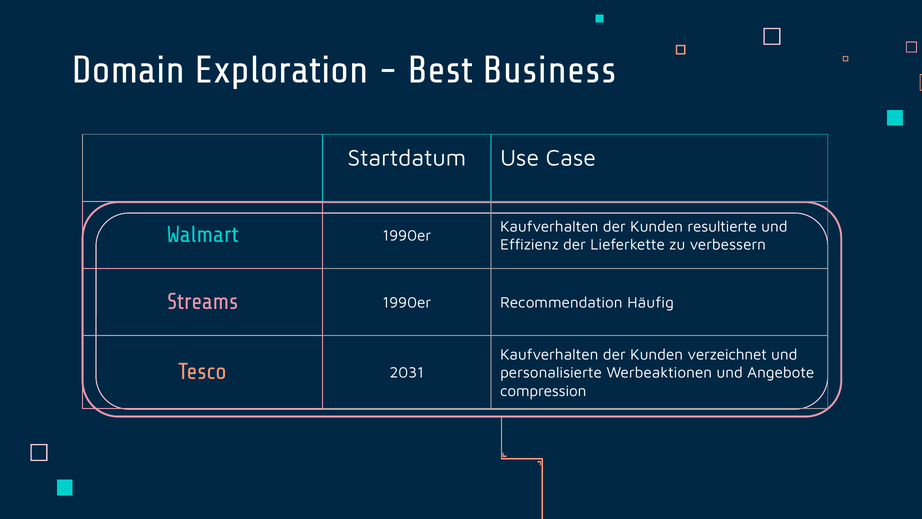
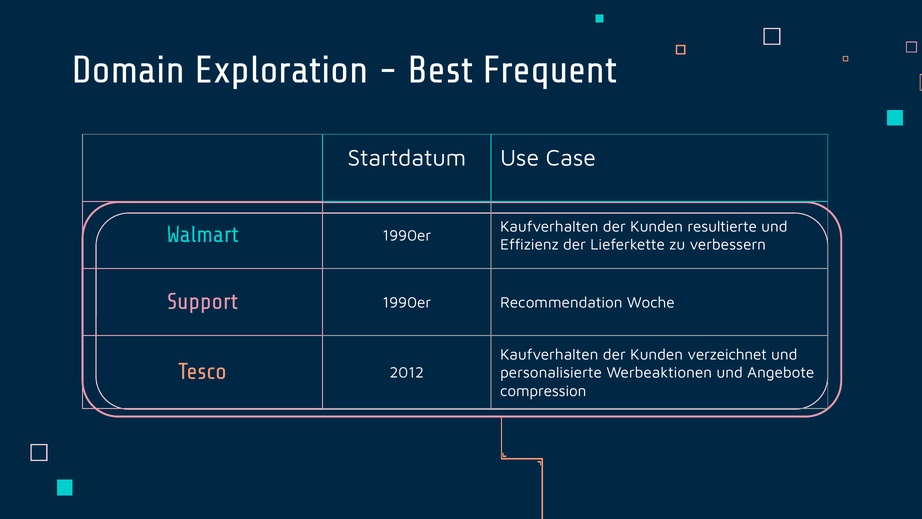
Business: Business -> Frequent (550, 70)
Streams: Streams -> Support (202, 302)
Häufig: Häufig -> Woche (651, 303)
2031: 2031 -> 2012 (407, 373)
